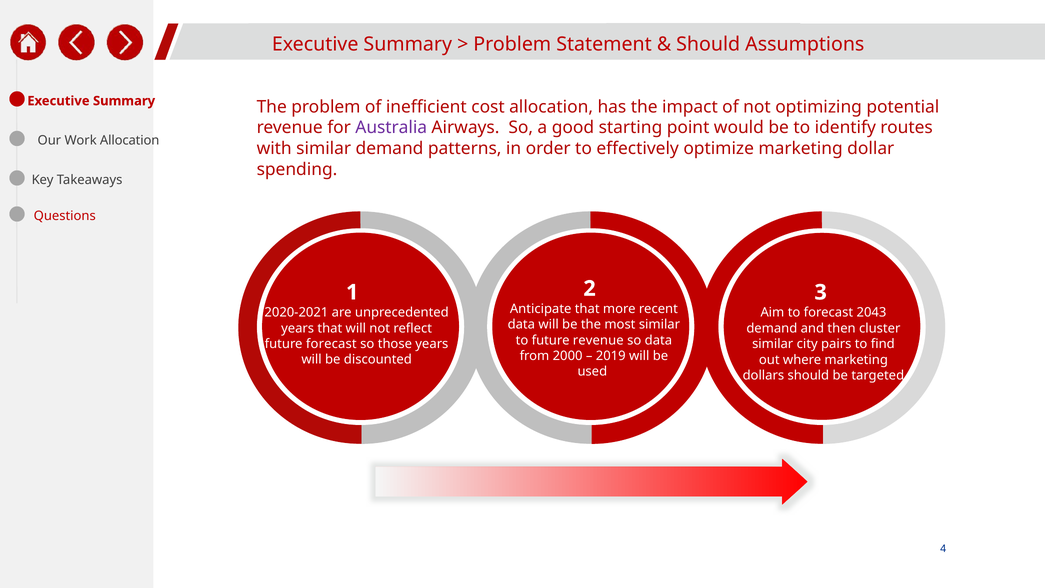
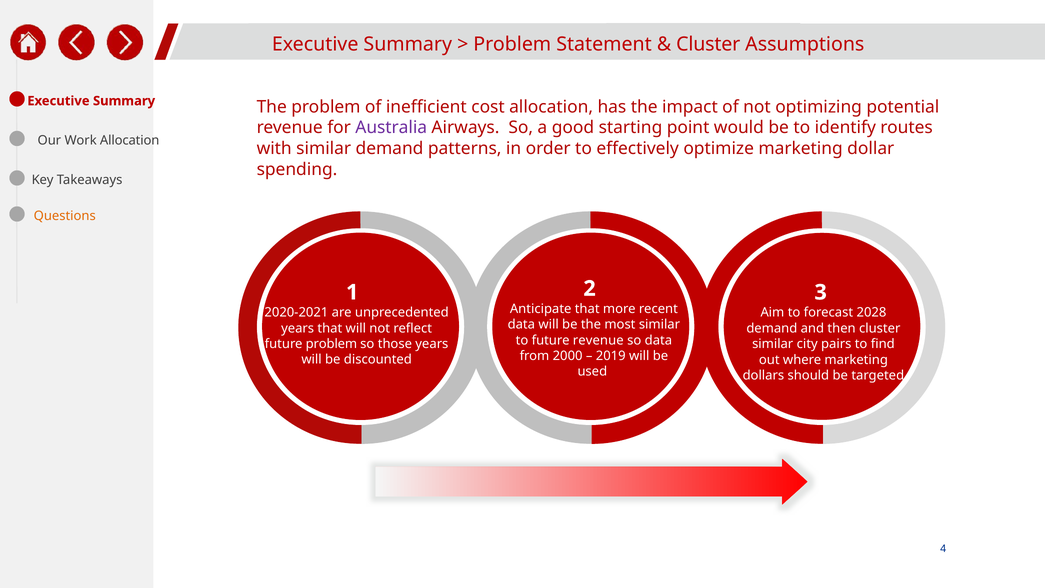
Should: Should -> Cluster (708, 44)
Questions colour: red -> orange (65, 216)
2043: 2043 -> 2028 (871, 313)
future forecast: forecast -> problem (331, 344)
